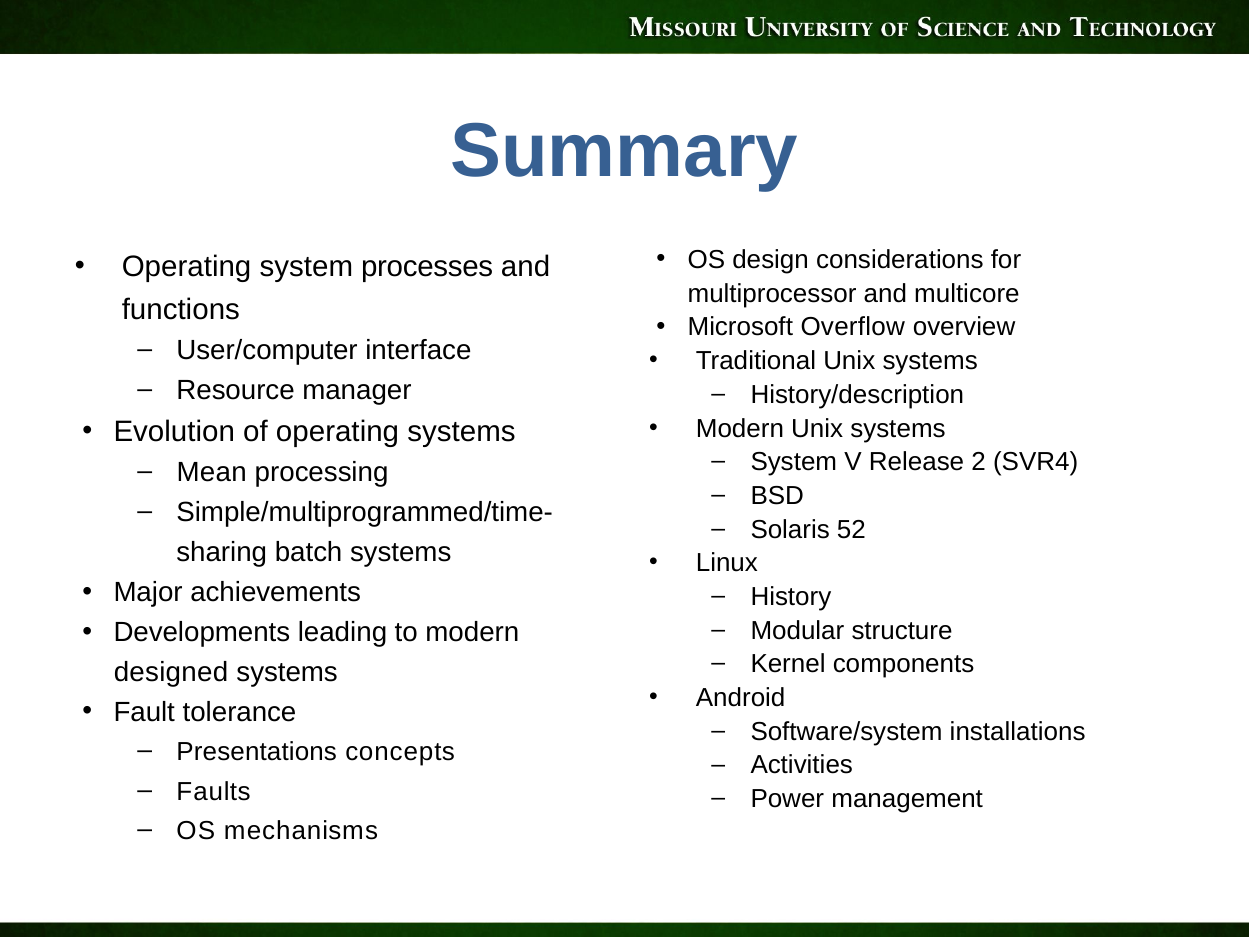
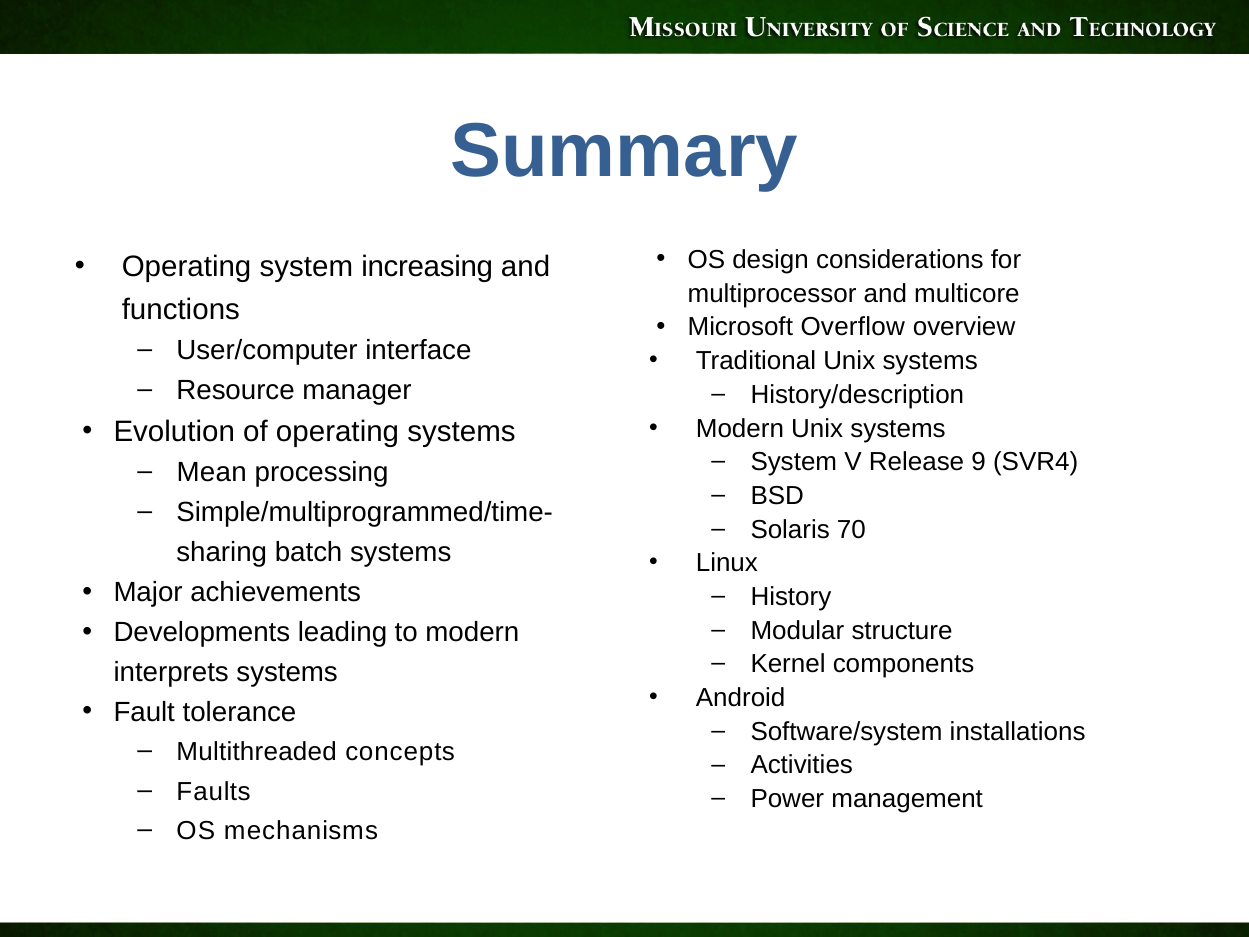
processes: processes -> increasing (427, 267)
2: 2 -> 9 (979, 462)
52: 52 -> 70 (851, 529)
designed: designed -> interprets (171, 672)
Presentations: Presentations -> Multithreaded (257, 752)
